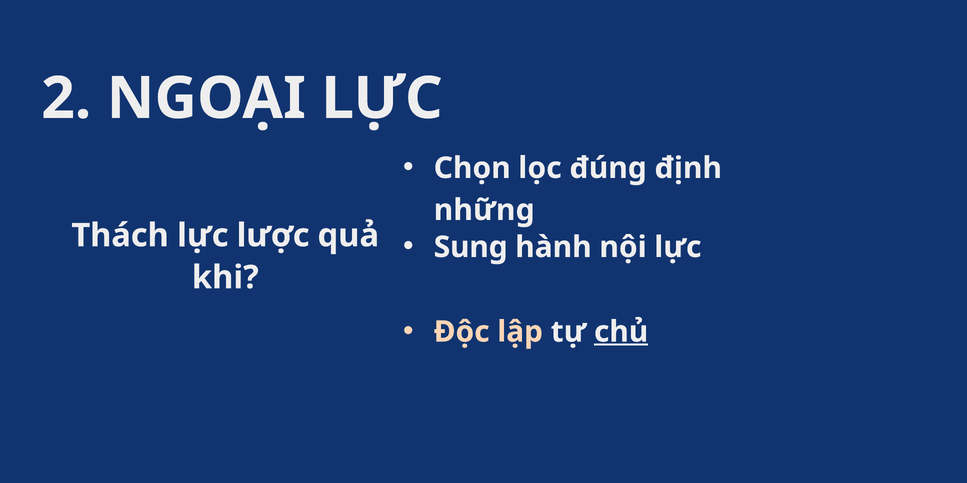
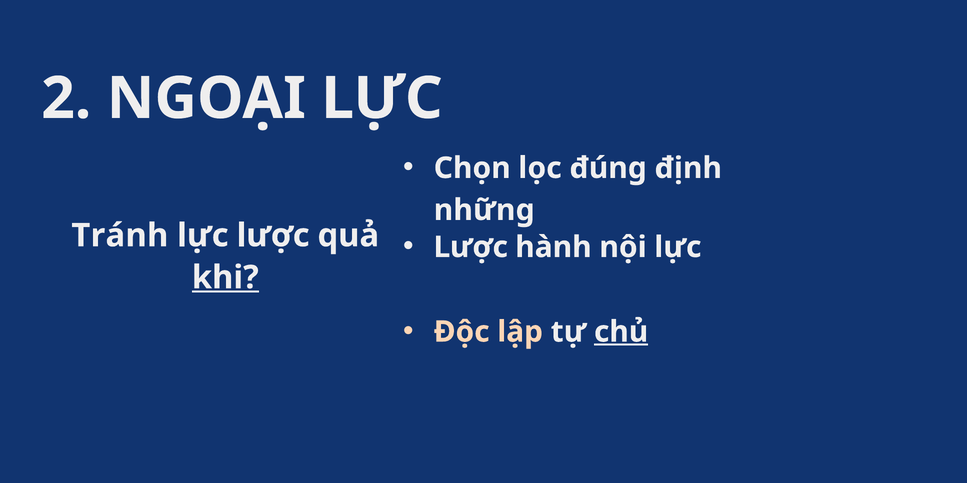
Thách: Thách -> Tránh (120, 236)
Sung: Sung -> Lược (471, 247)
khi underline: none -> present (225, 278)
